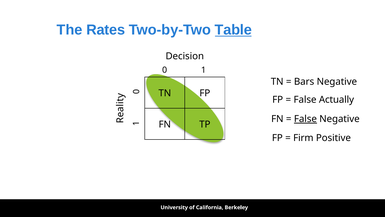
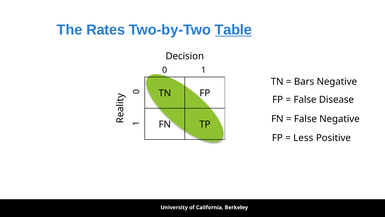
Actually: Actually -> Disease (336, 99)
False underline: present -> none (305, 119)
Firm: Firm -> Less (303, 138)
